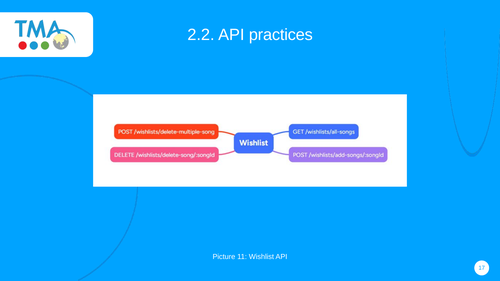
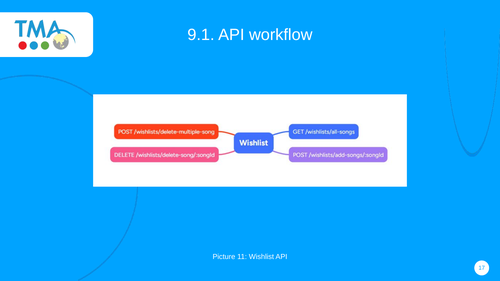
2.2: 2.2 -> 9.1 (201, 35)
practices: practices -> workflow (281, 35)
